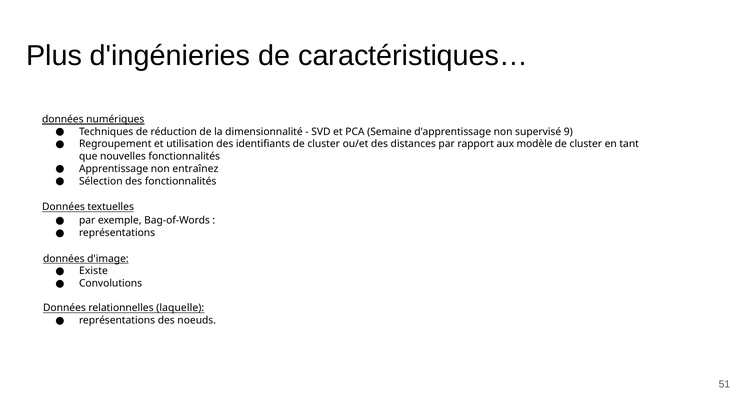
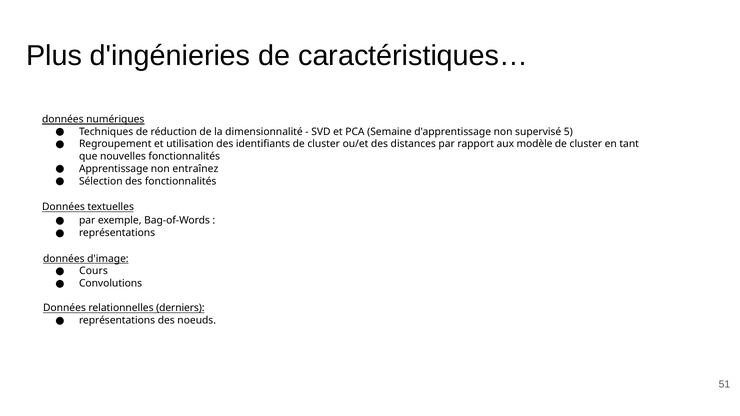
9: 9 -> 5 (568, 132)
Existe: Existe -> Cours (93, 271)
laquelle: laquelle -> derniers (180, 308)
